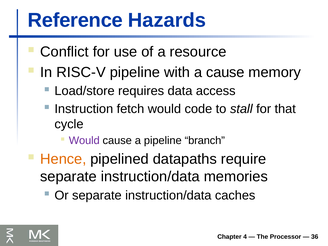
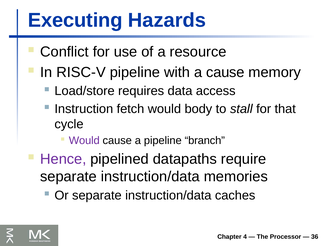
Reference: Reference -> Executing (75, 20)
code: code -> body (198, 109)
Hence colour: orange -> purple (63, 159)
